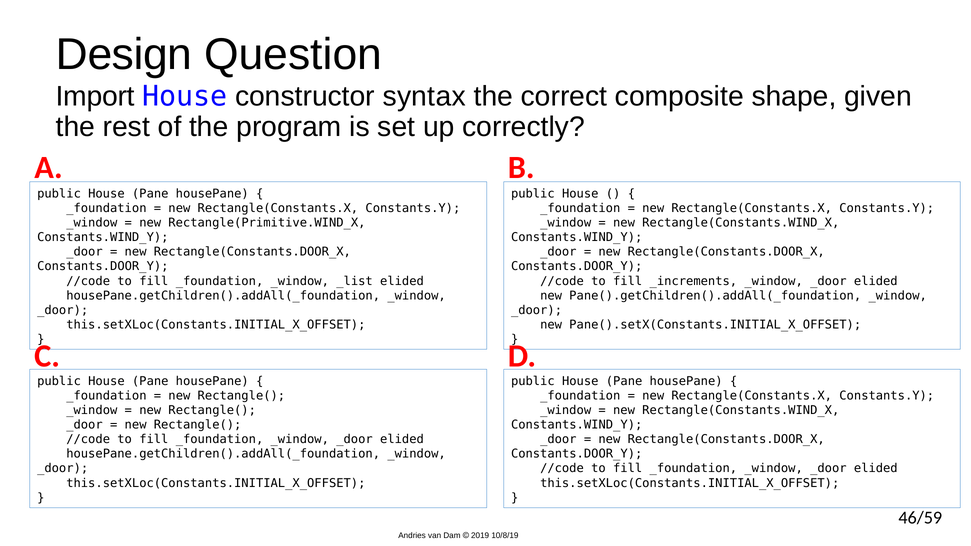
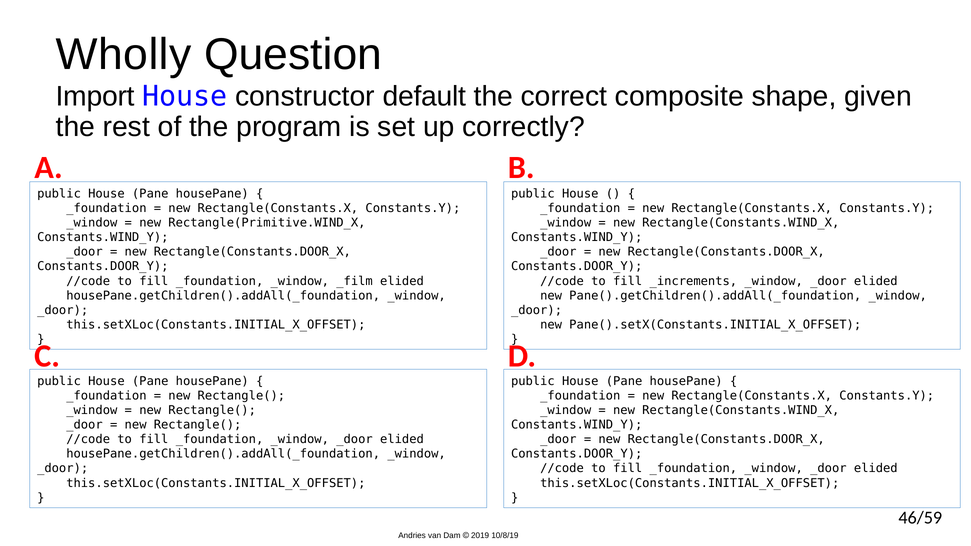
Design: Design -> Wholly (124, 55)
syntax: syntax -> default (424, 96)
_list: _list -> _film (355, 281)
